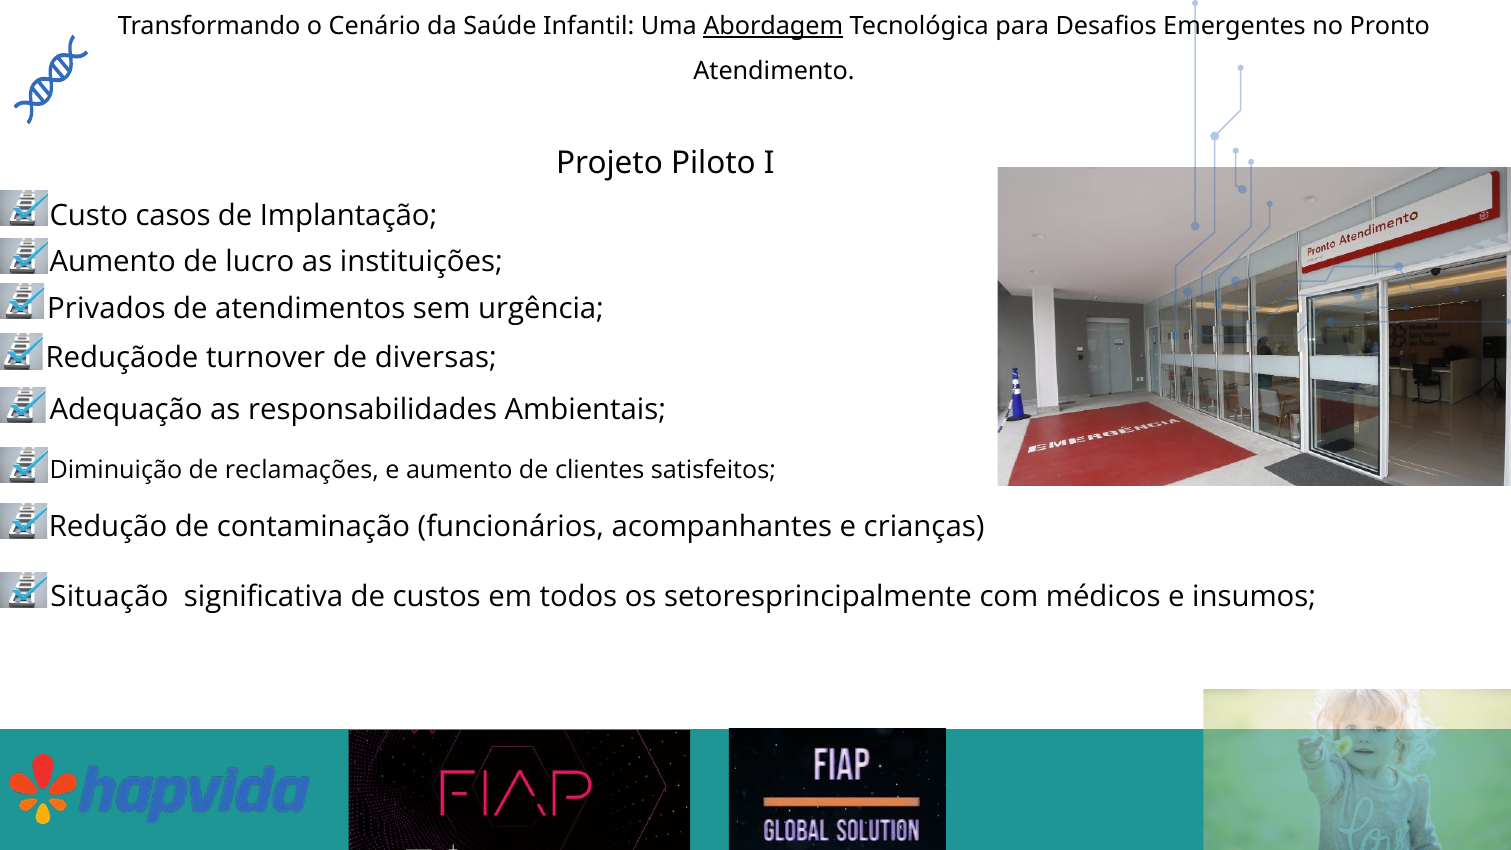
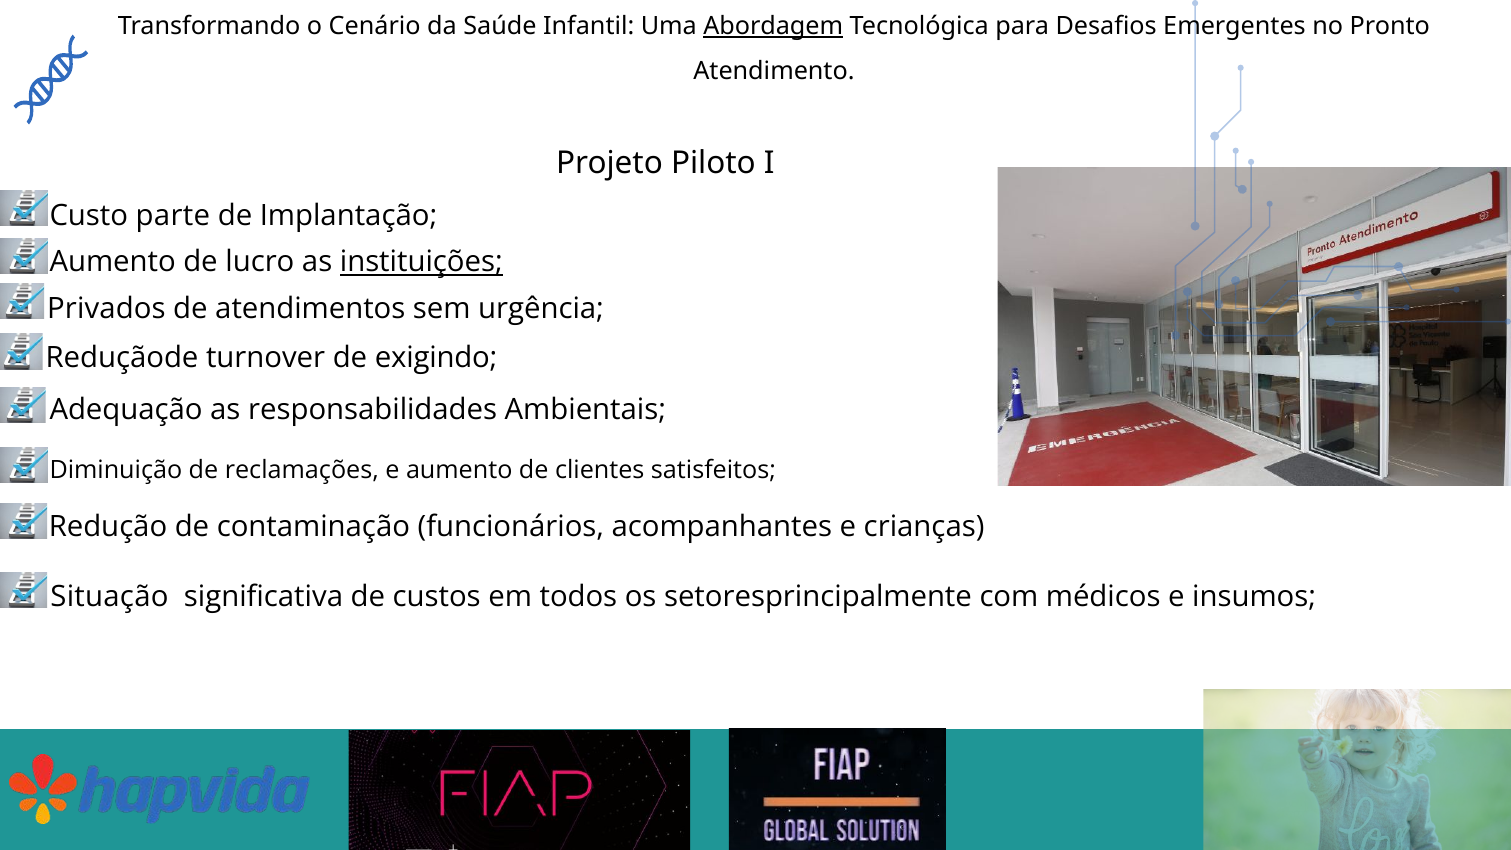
casos: casos -> parte (173, 216)
instituições underline: none -> present (421, 262)
diversas: diversas -> exigindo (436, 357)
